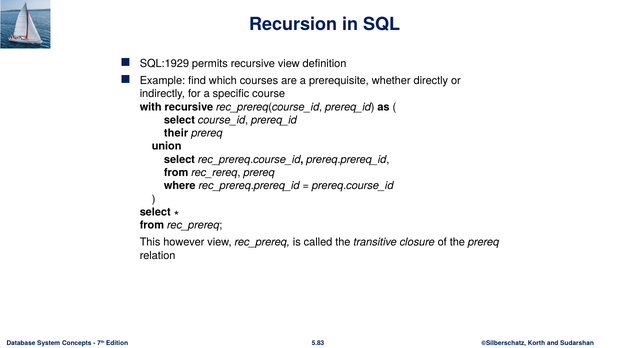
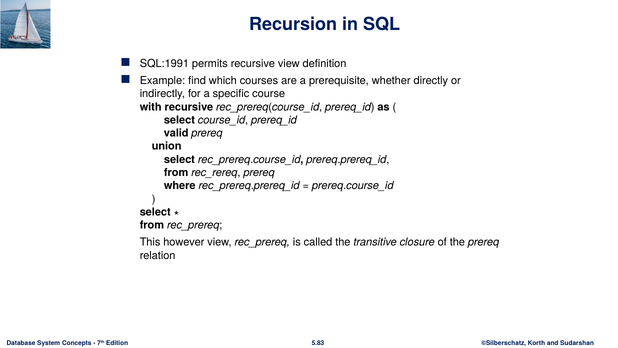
SQL:1929: SQL:1929 -> SQL:1991 (164, 64)
their: their -> valid (176, 133)
